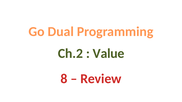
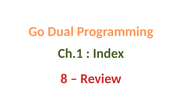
Ch.2: Ch.2 -> Ch.1 (70, 54)
Value: Value -> Index (108, 54)
